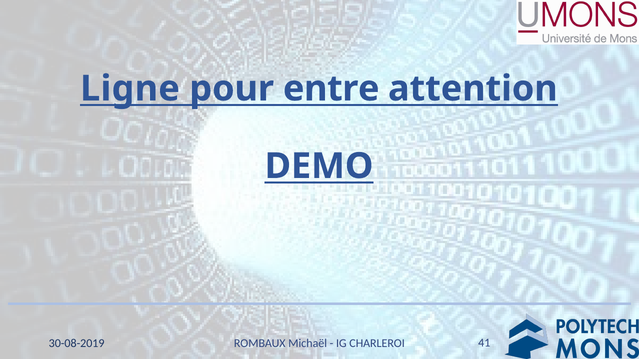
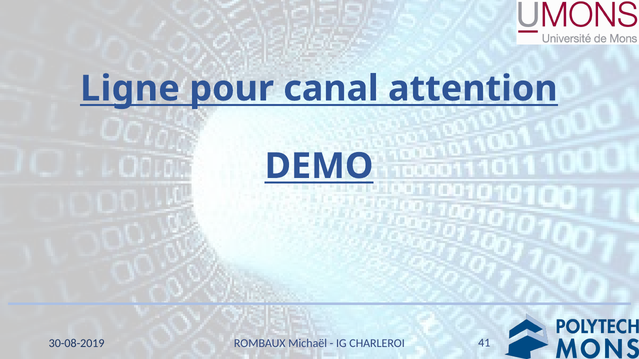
entre: entre -> canal (331, 89)
